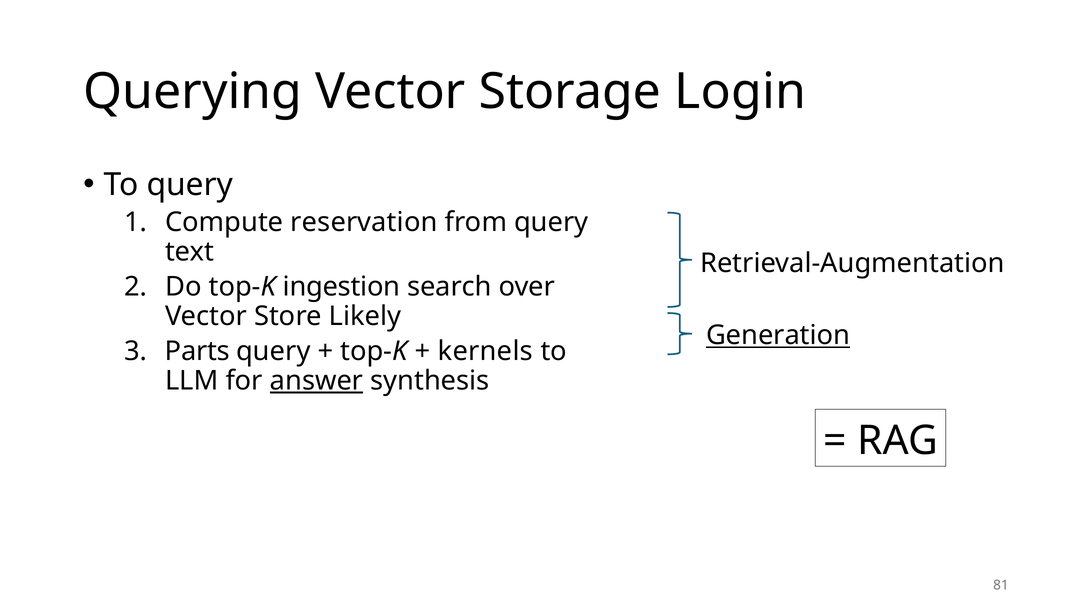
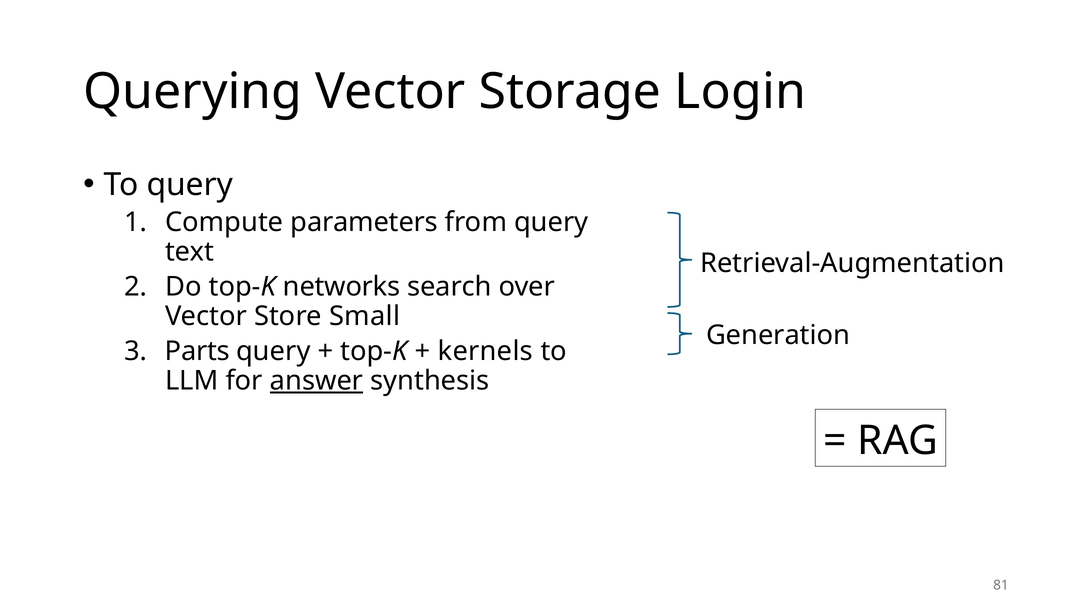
reservation: reservation -> parameters (364, 222)
ingestion: ingestion -> networks (342, 287)
Likely: Likely -> Small (365, 316)
Generation underline: present -> none (778, 335)
